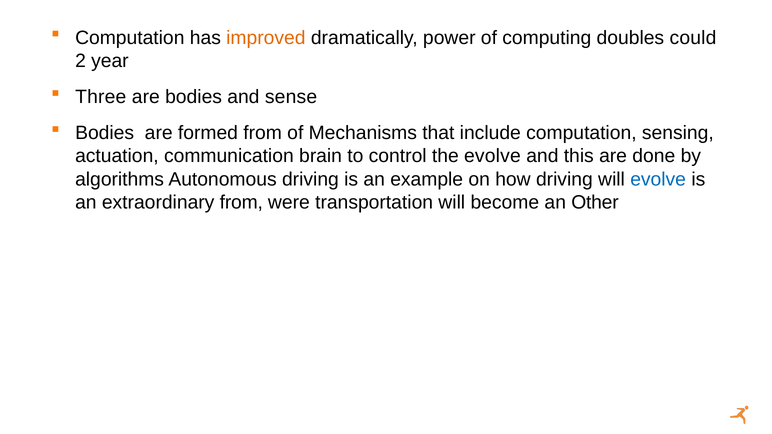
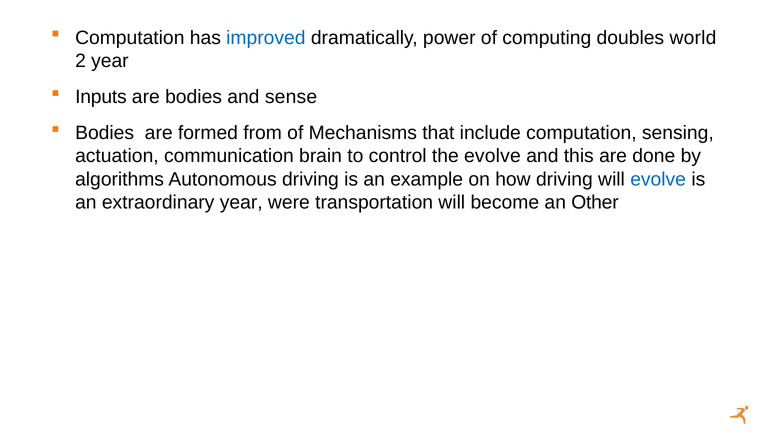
improved colour: orange -> blue (266, 38)
could: could -> world (693, 38)
Three: Three -> Inputs (101, 97)
extraordinary from: from -> year (241, 202)
